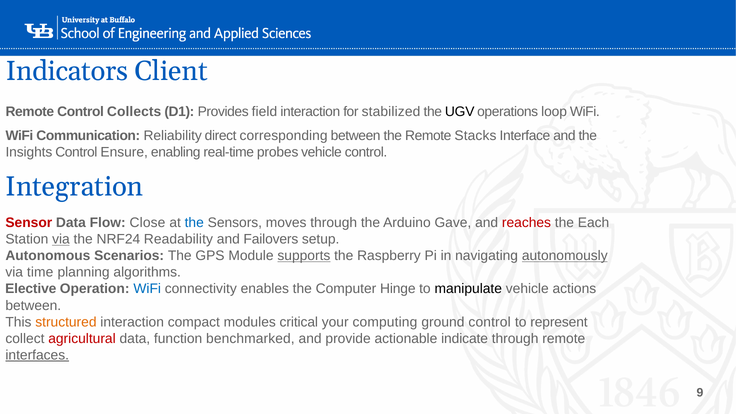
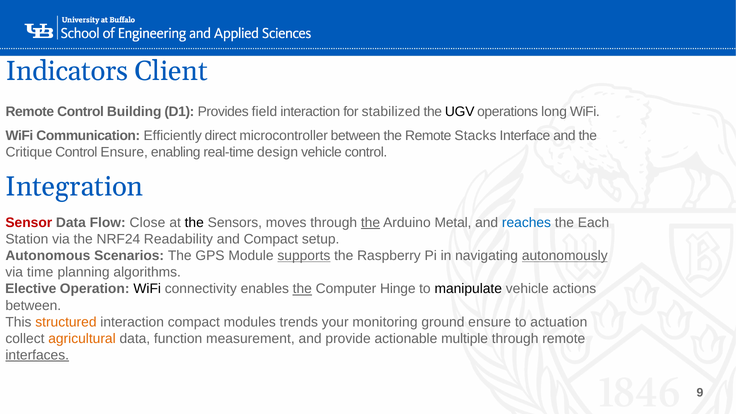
Collects: Collects -> Building (134, 112)
loop: loop -> long (554, 112)
Reliability: Reliability -> Efficiently (173, 136)
corresponding: corresponding -> microcontroller (284, 136)
Insights: Insights -> Critique (29, 152)
probes: probes -> design (278, 152)
the colour: blue -> black (194, 223)
the underline: none -> present (370, 223)
Gave: Gave -> Metal (453, 223)
reaches colour: red -> blue (526, 223)
via underline: present -> none (61, 239)
and Failovers: Failovers -> Compact (271, 239)
WiFi colour: blue -> black (147, 289)
the underline: none -> present (302, 289)
critical: critical -> trends (299, 322)
computing: computing -> monitoring (385, 322)
ground control: control -> ensure (490, 322)
represent: represent -> actuation (559, 322)
agricultural colour: red -> orange (82, 339)
benchmarked: benchmarked -> measurement (250, 339)
indicate: indicate -> multiple (465, 339)
